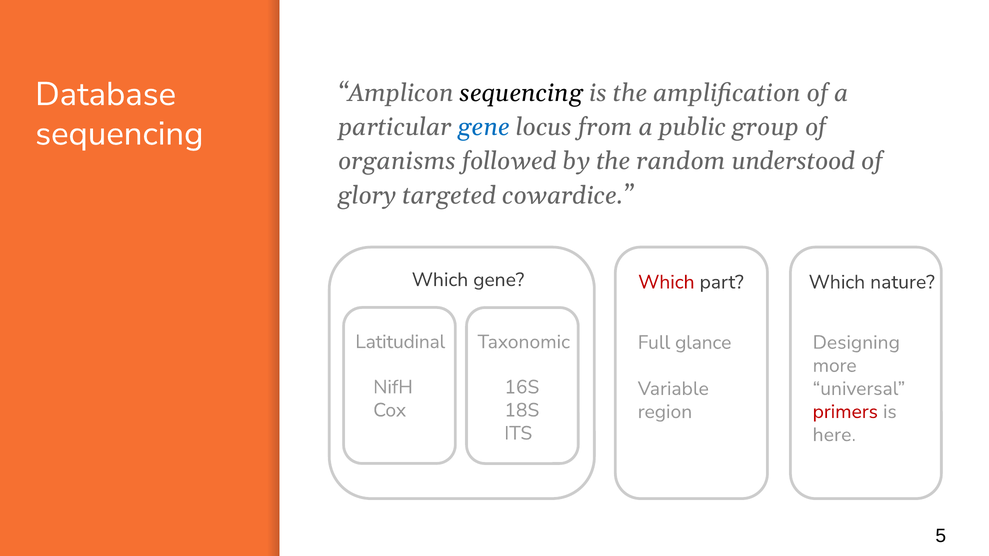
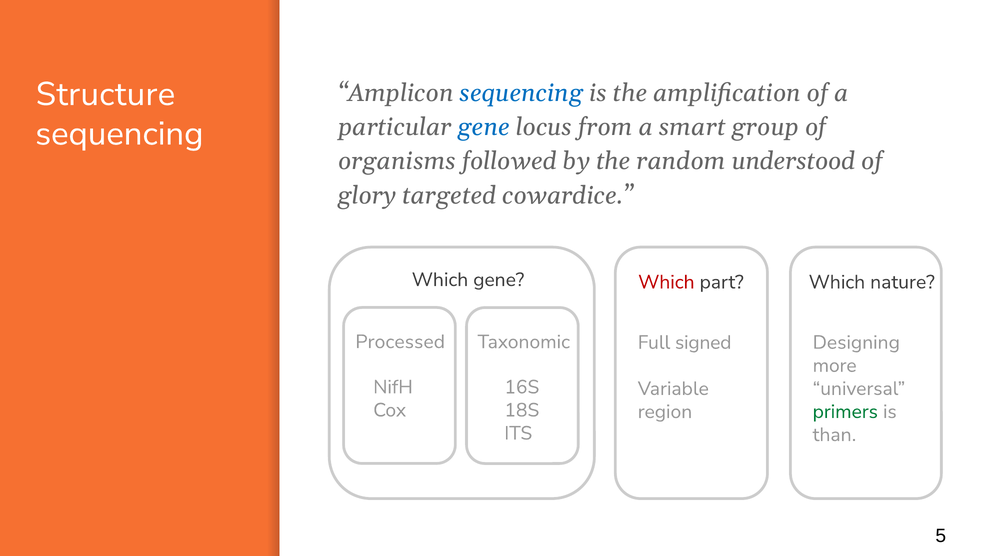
Database: Database -> Structure (105, 94)
sequencing colour: black -> blue (521, 93)
public: public -> smart (692, 127)
Latitudinal: Latitudinal -> Processed (400, 342)
glance: glance -> signed (703, 343)
primers colour: red -> green (845, 412)
here: here -> than (834, 435)
